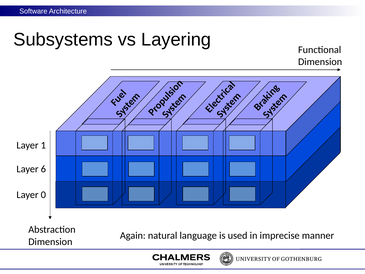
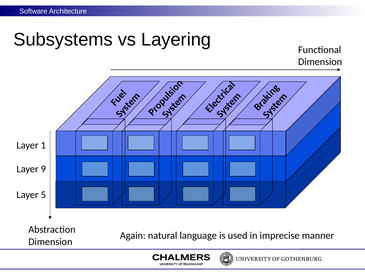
6: 6 -> 9 (43, 169)
0: 0 -> 5 (43, 194)
